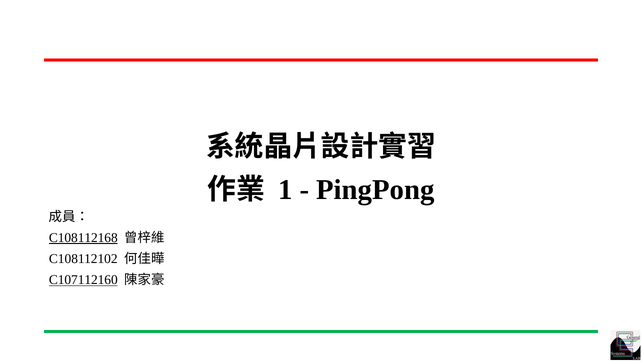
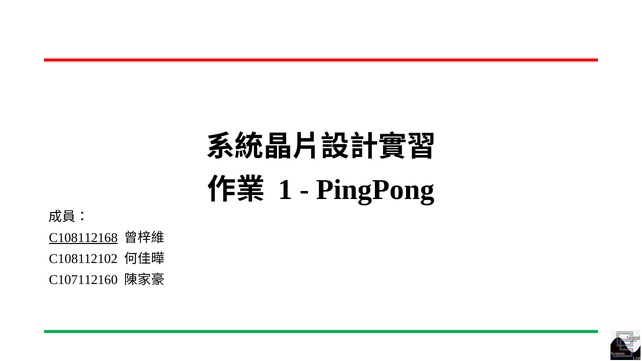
C107112160 underline: present -> none (83, 280)
